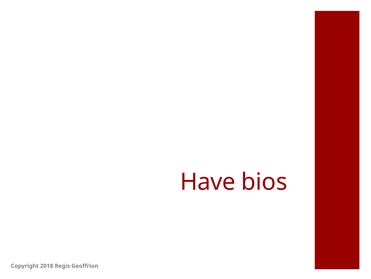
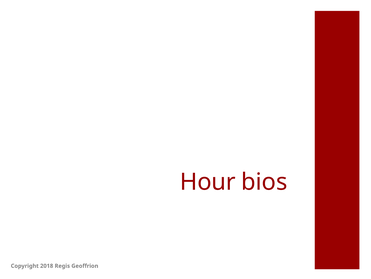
Have: Have -> Hour (208, 181)
